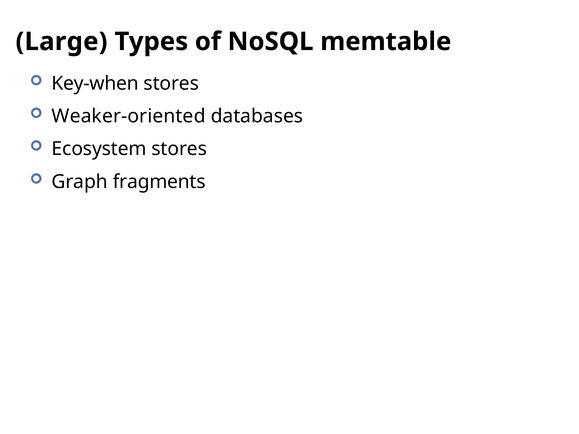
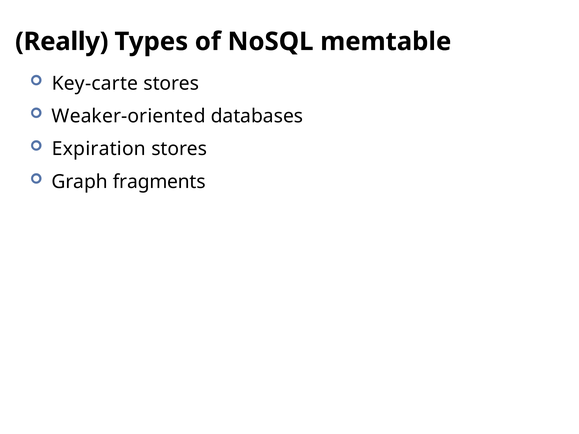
Large: Large -> Really (62, 42)
Key-when: Key-when -> Key-carte (95, 83)
Ecosystem: Ecosystem -> Expiration (99, 149)
